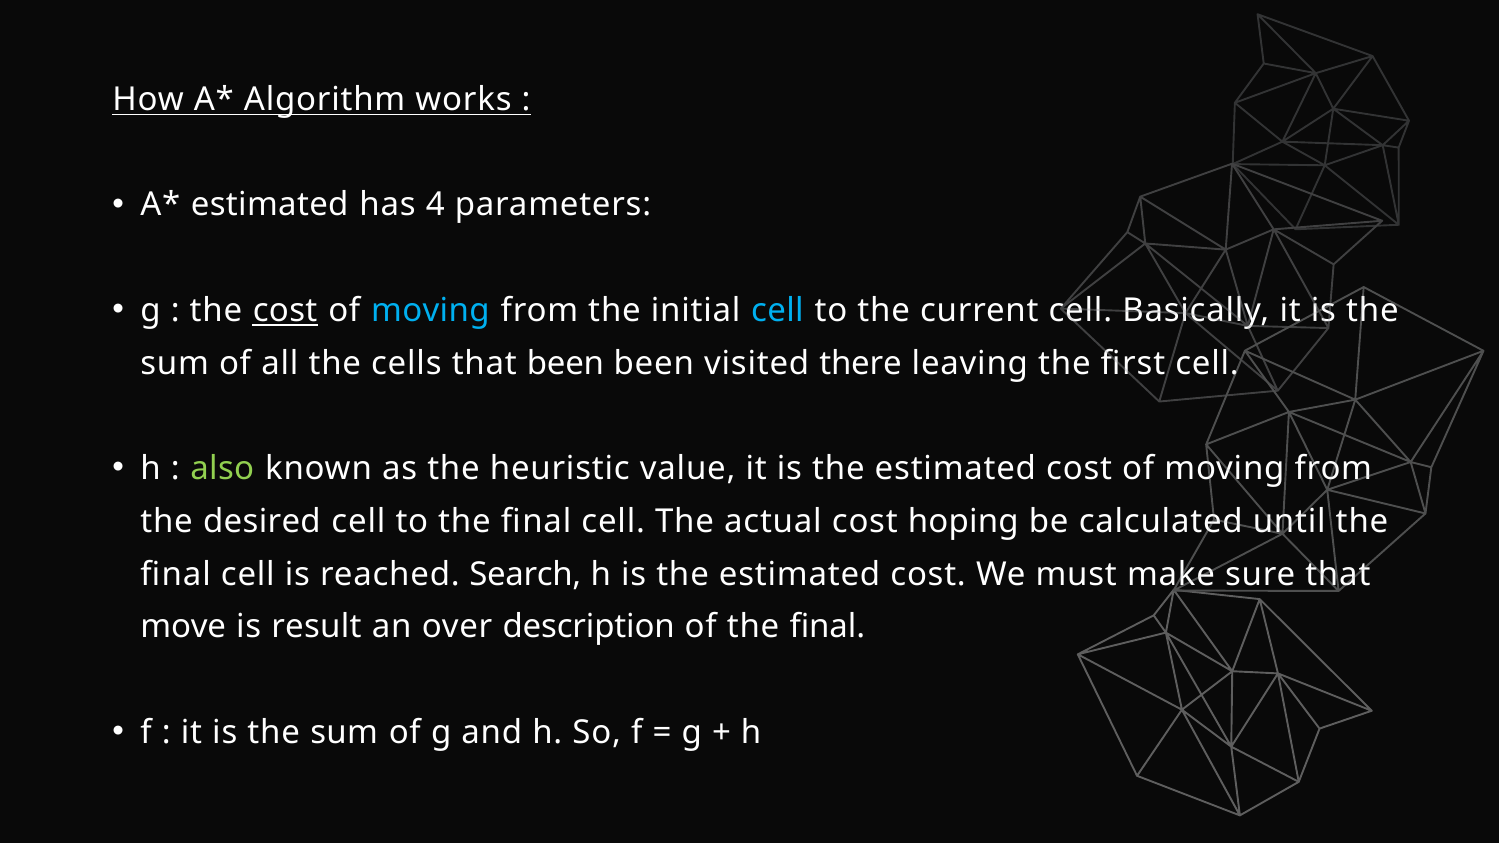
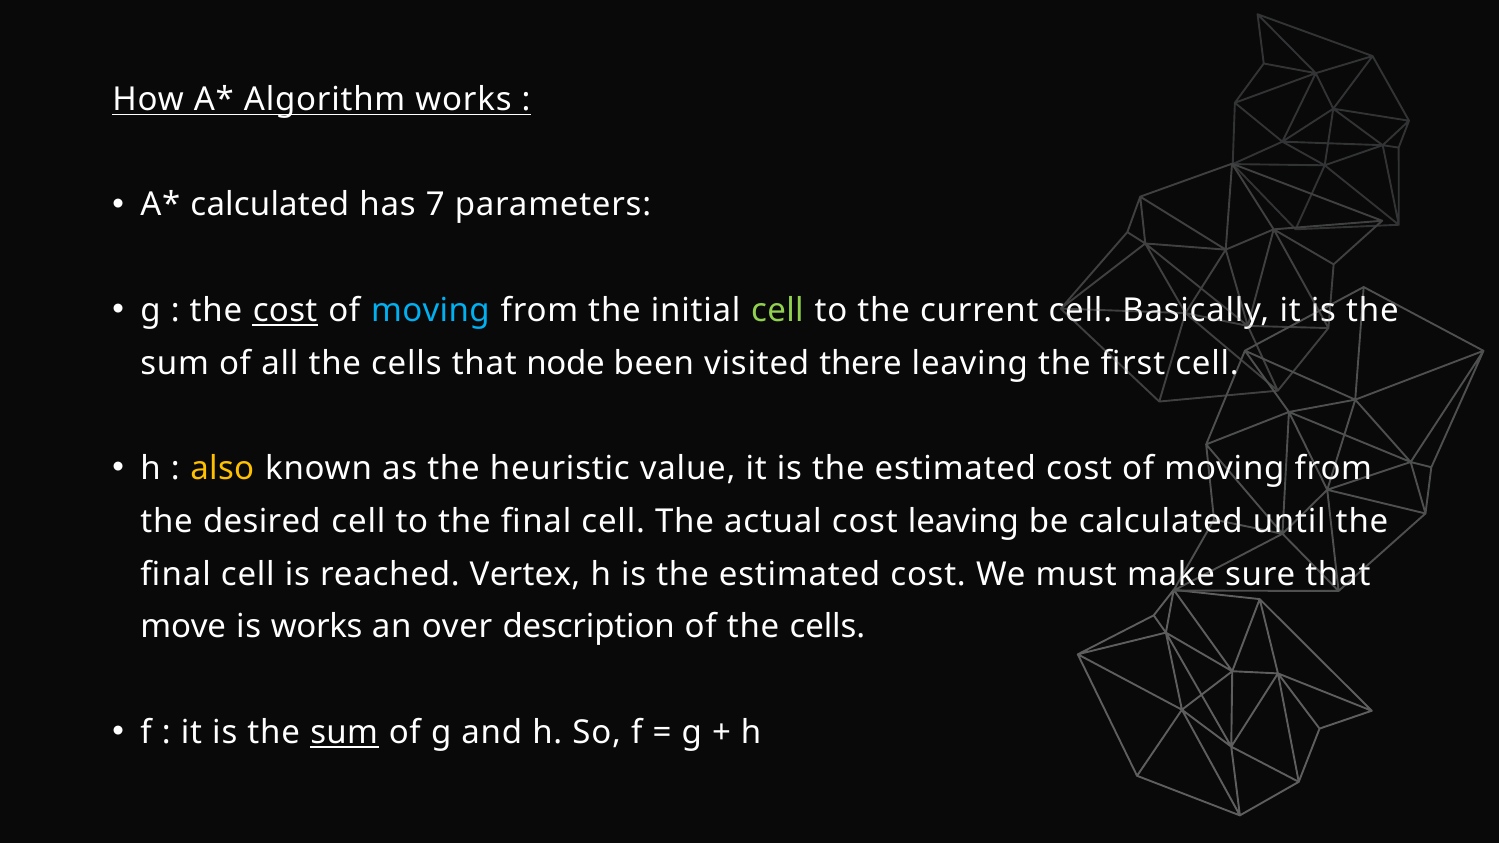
estimated: estimated -> calculated (270, 205)
4: 4 -> 7 (435, 205)
cell colour: light blue -> light green (777, 311)
that been: been -> node (565, 363)
also colour: light green -> yellow (222, 469)
cost hoping: hoping -> leaving (963, 522)
Search: Search -> Vertex (525, 574)
is result: result -> works (317, 627)
of the final: final -> cells (827, 627)
sum underline: none -> present (344, 733)
